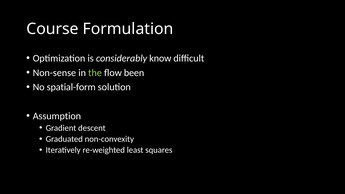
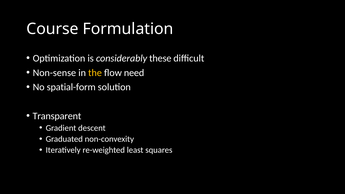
know: know -> these (160, 58)
the colour: light green -> yellow (95, 73)
been: been -> need (134, 73)
Assumption: Assumption -> Transparent (57, 116)
